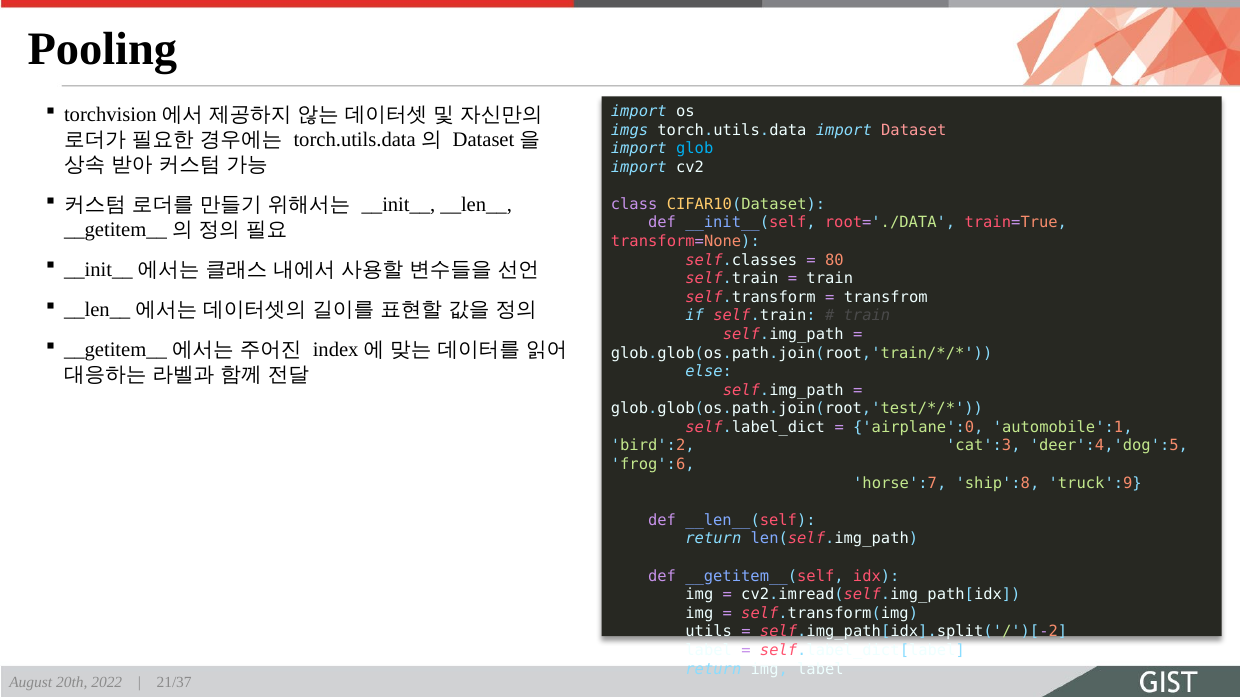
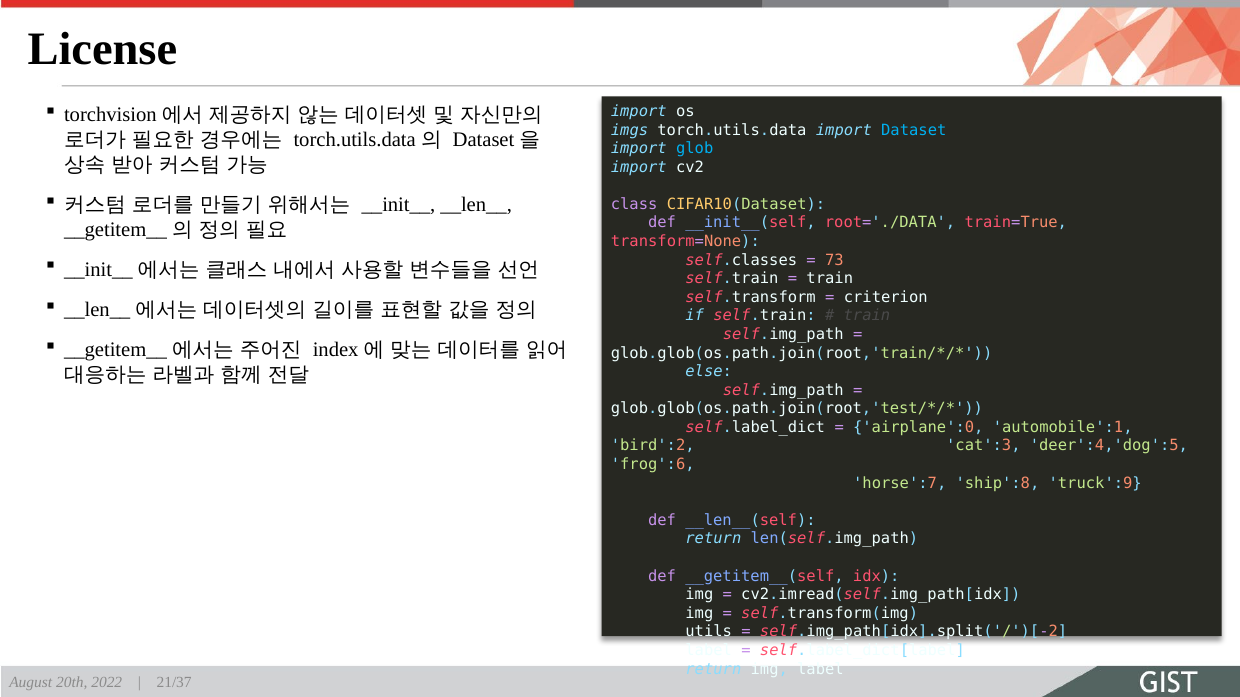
Pooling: Pooling -> License (102, 49)
Dataset colour: pink -> light blue (914, 130)
80: 80 -> 73 (834, 260)
transfrom: transfrom -> criterion (886, 297)
